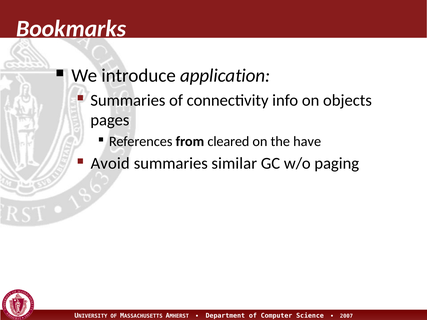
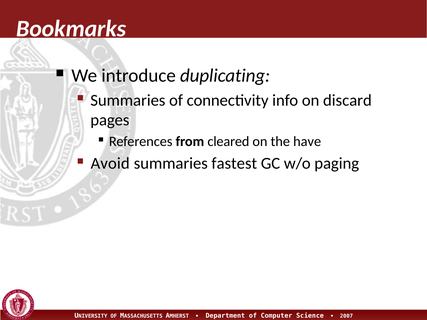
application: application -> duplicating (225, 76)
objects: objects -> discard (347, 100)
similar: similar -> fastest (234, 163)
